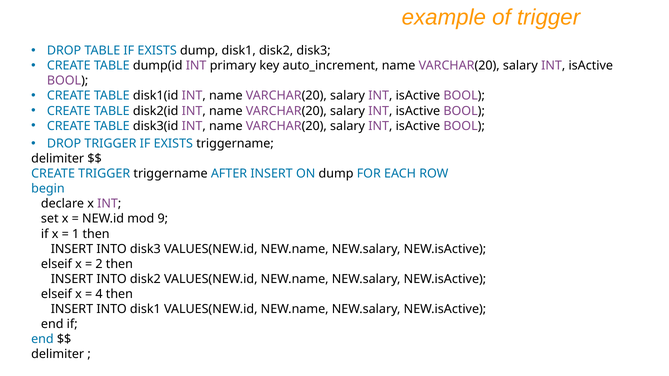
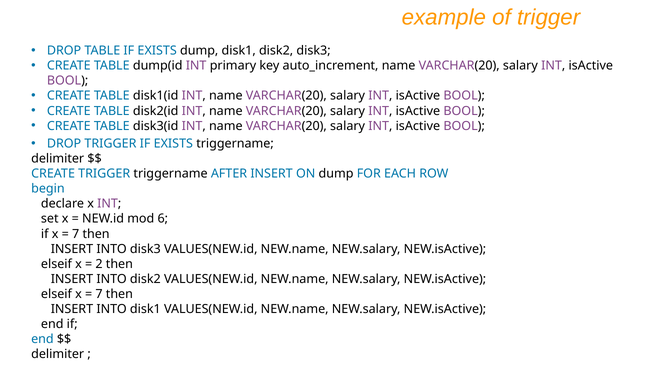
9: 9 -> 6 (163, 219)
1: 1 -> 7 (76, 234)
4: 4 -> 7 (99, 294)
